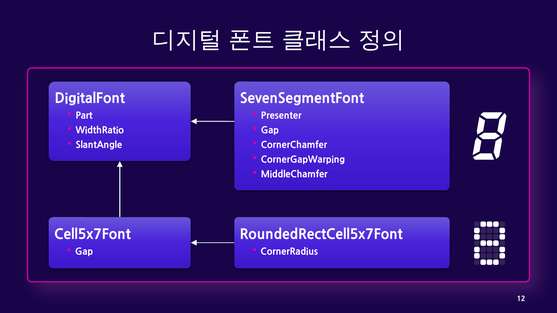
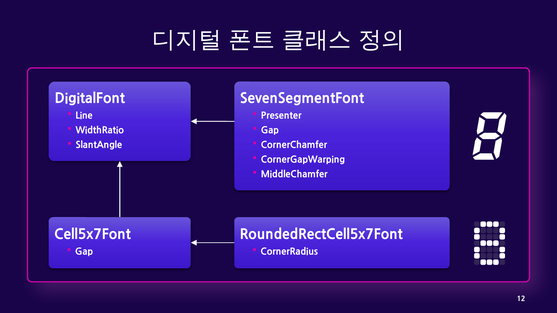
Part: Part -> Line (84, 116)
